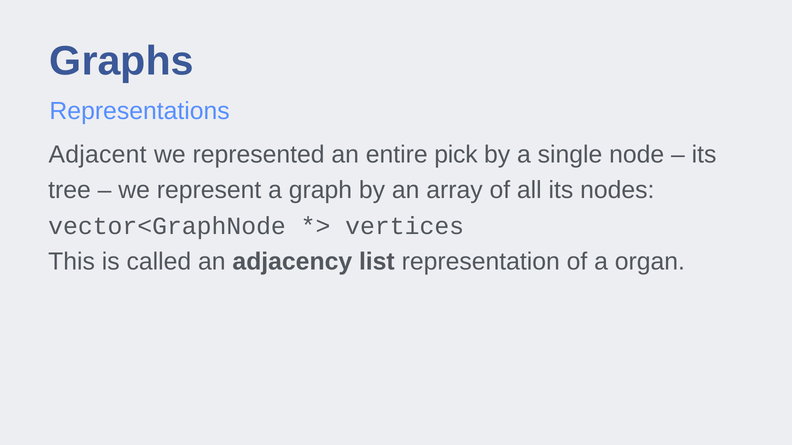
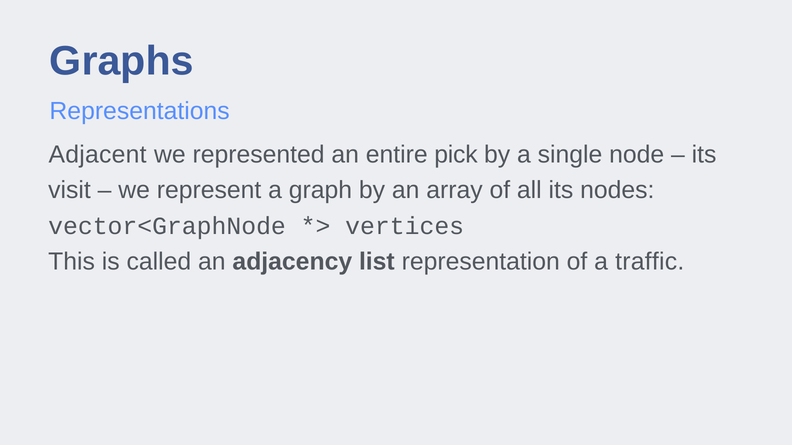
tree: tree -> visit (69, 191)
organ: organ -> traffic (650, 262)
